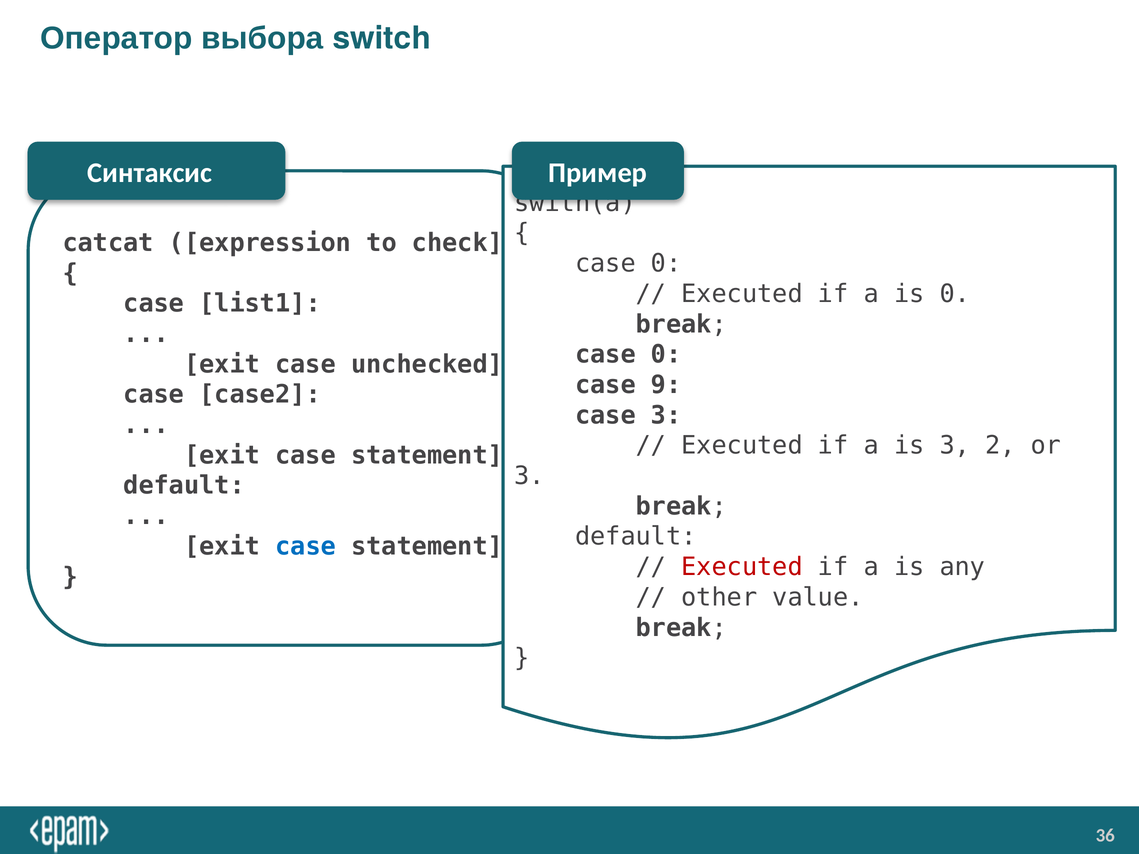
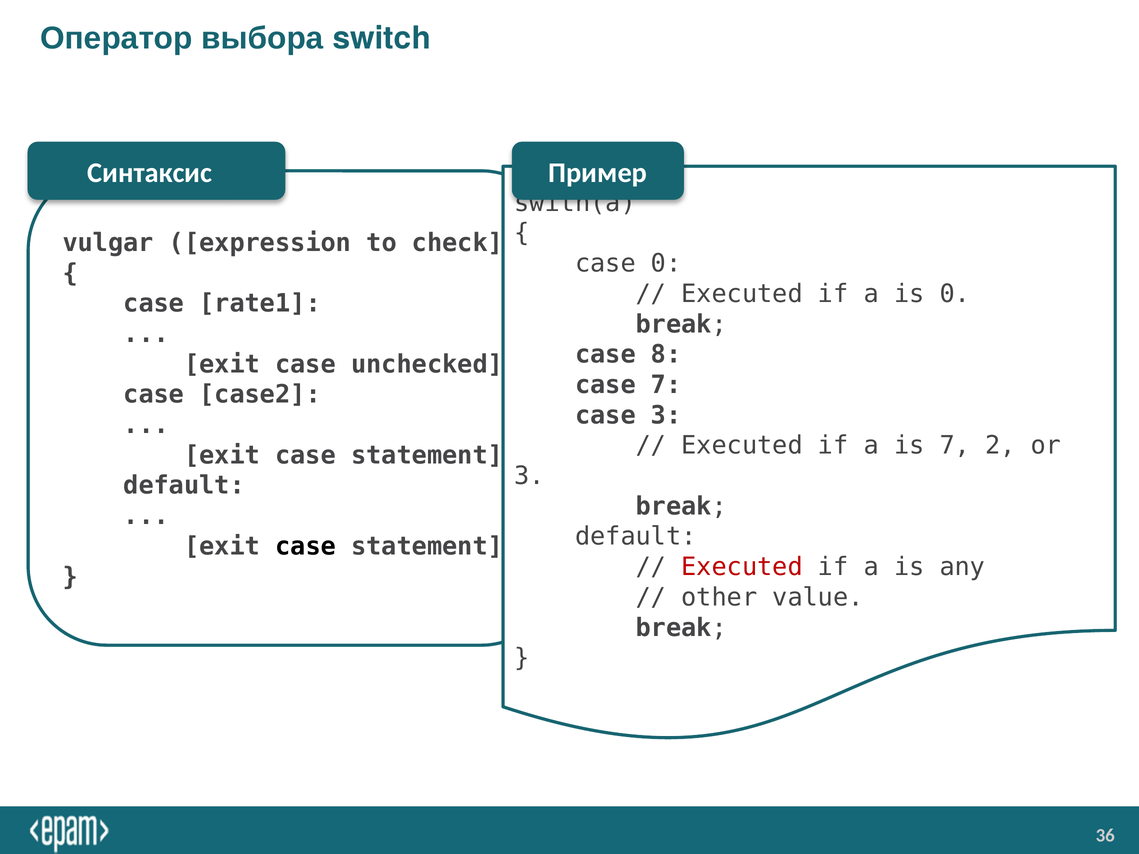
cаtcat: cаtcat -> vulgar (108, 243)
list1: list1 -> rate1 (260, 304)
0: 0 -> 8 (666, 355)
case 9: 9 -> 7 (666, 385)
is 3: 3 -> 7 (955, 446)
case colour: blue -> black (306, 546)
